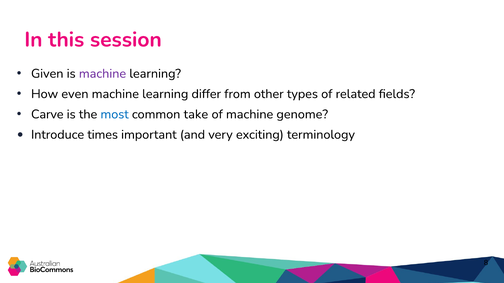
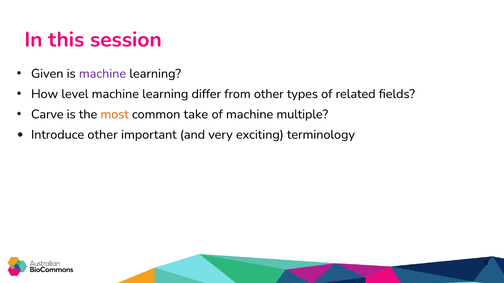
even: even -> level (75, 94)
most colour: blue -> orange (115, 114)
genome: genome -> multiple (302, 114)
Introduce times: times -> other (103, 135)
